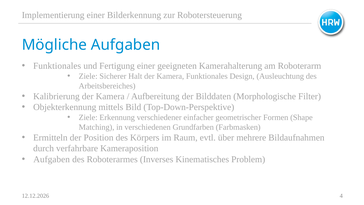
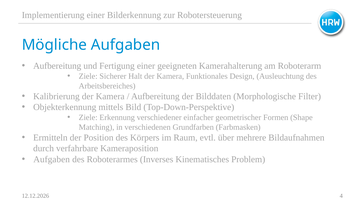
Funktionales: Funktionales -> Aufbereitung (57, 66)
